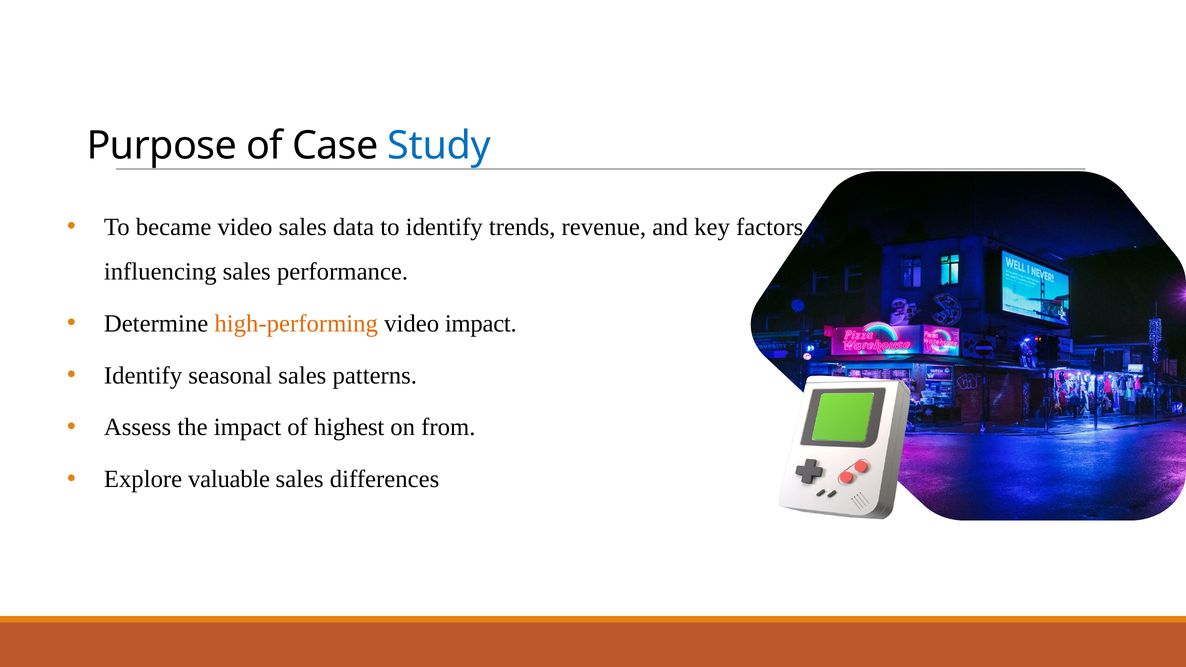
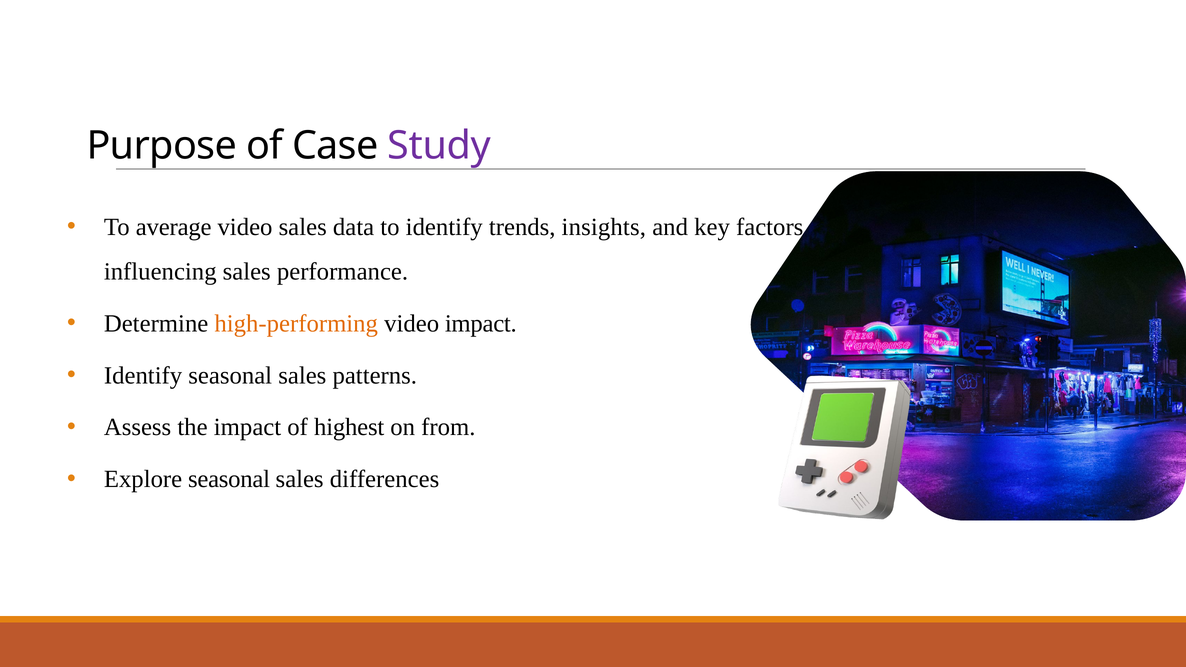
Study colour: blue -> purple (439, 146)
became: became -> average (174, 227)
revenue: revenue -> insights (604, 227)
Explore valuable: valuable -> seasonal (229, 479)
